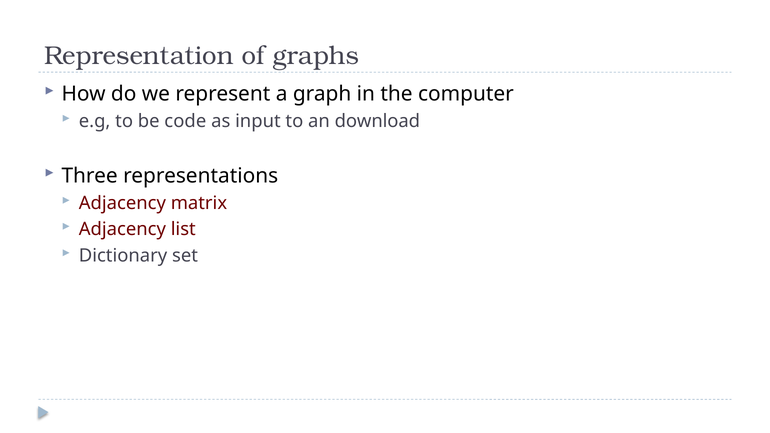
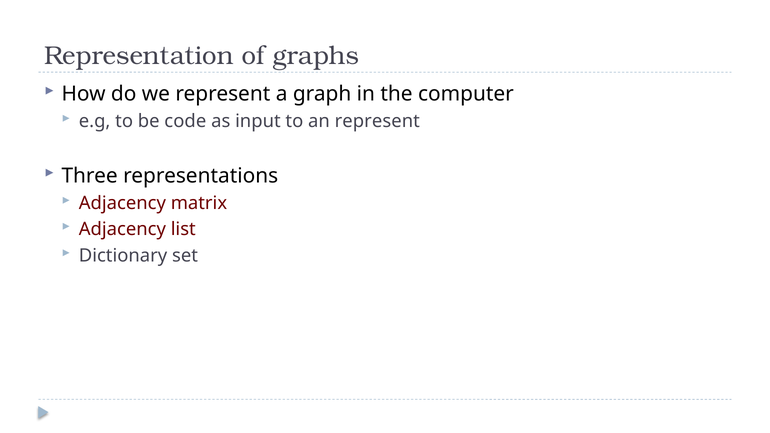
an download: download -> represent (377, 121)
